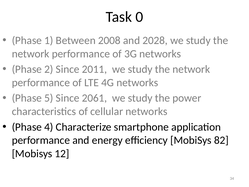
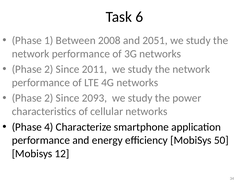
0: 0 -> 6 (139, 17)
2028: 2028 -> 2051 (155, 40)
5: 5 -> 2 (49, 98)
2061: 2061 -> 2093 (94, 98)
82: 82 -> 50 (221, 140)
